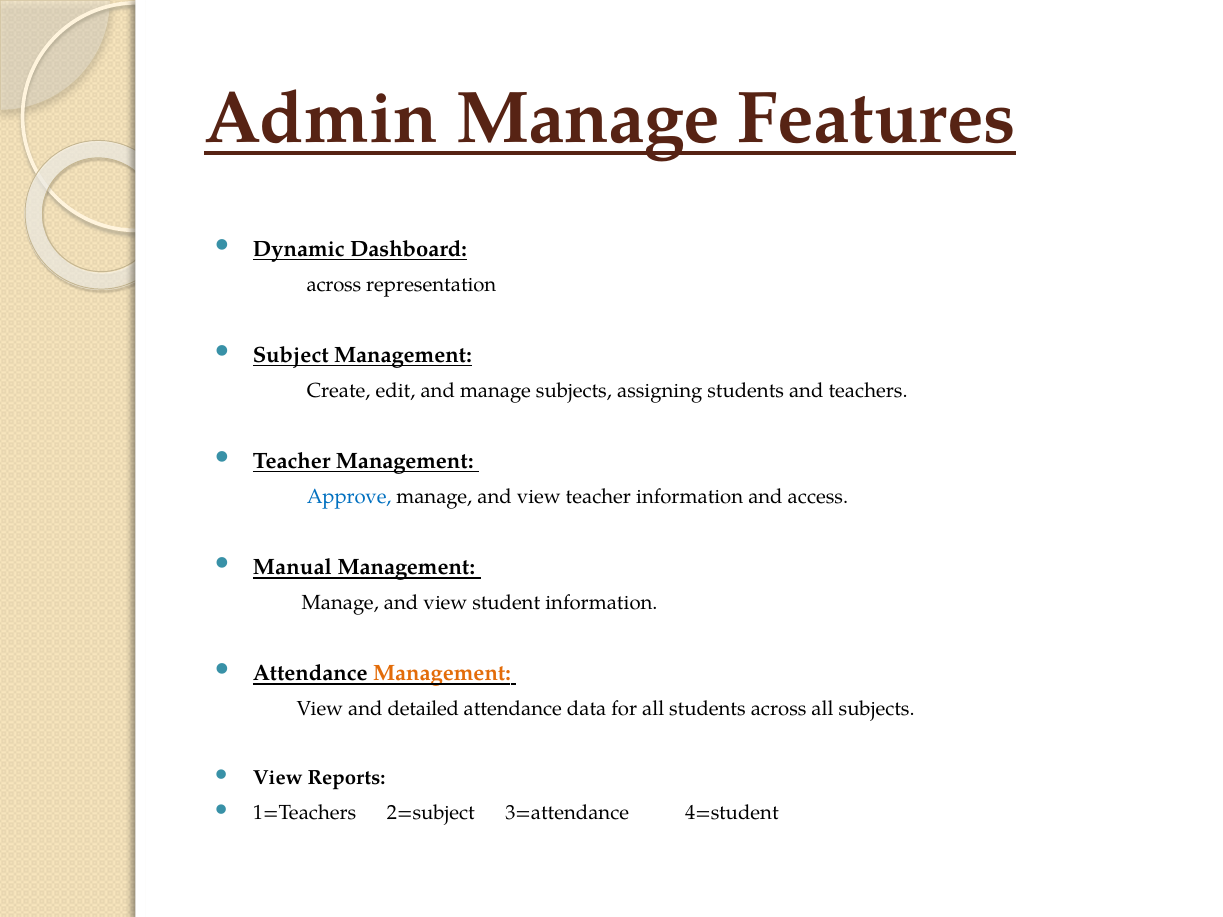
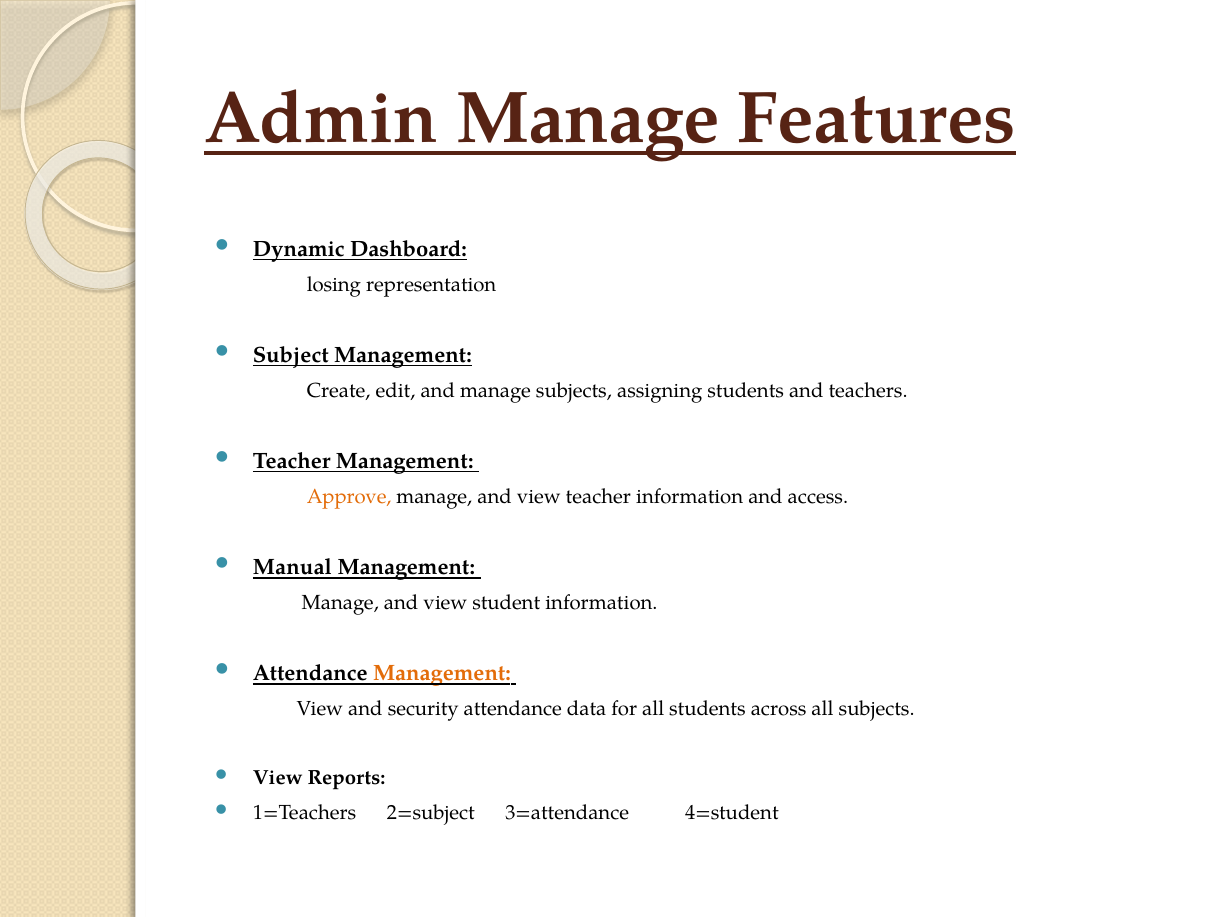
across: across -> losing (334, 285)
Approve colour: blue -> orange (349, 497)
detailed: detailed -> security (423, 709)
